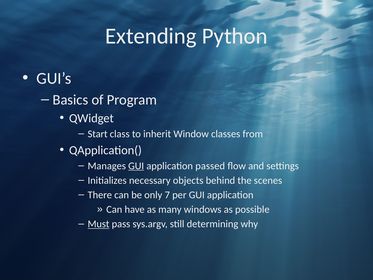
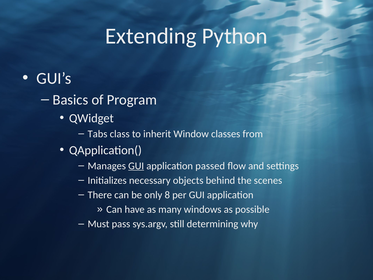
Start: Start -> Tabs (98, 134)
7: 7 -> 8 (167, 195)
Must underline: present -> none (99, 224)
